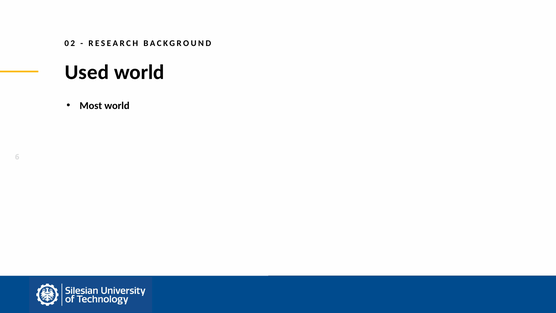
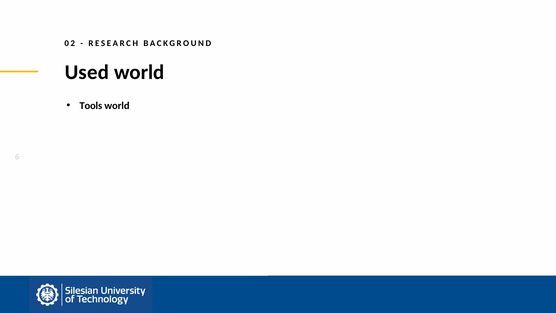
Most: Most -> Tools (91, 106)
